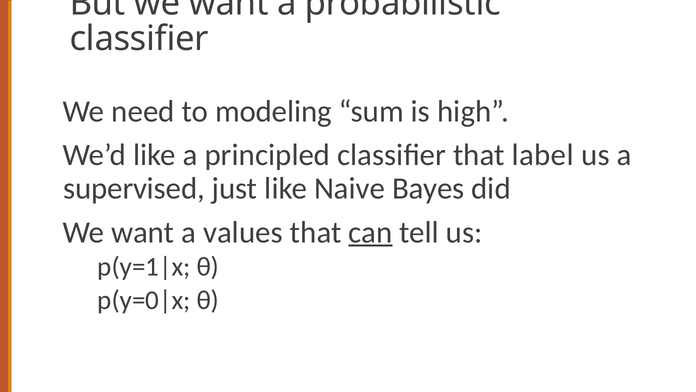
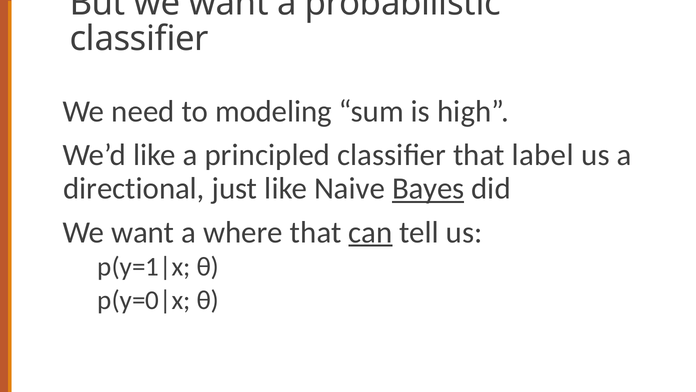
supervised: supervised -> directional (134, 188)
Bayes underline: none -> present (428, 188)
values: values -> where (243, 232)
